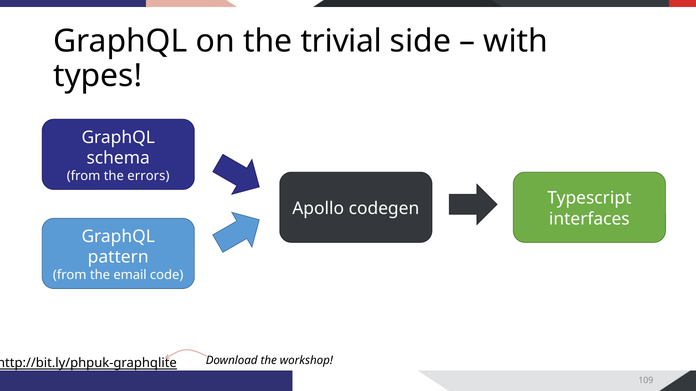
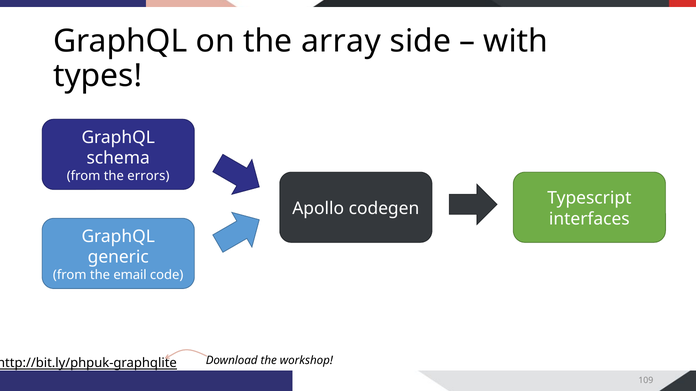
trivial: trivial -> array (341, 41)
pattern: pattern -> generic (118, 258)
